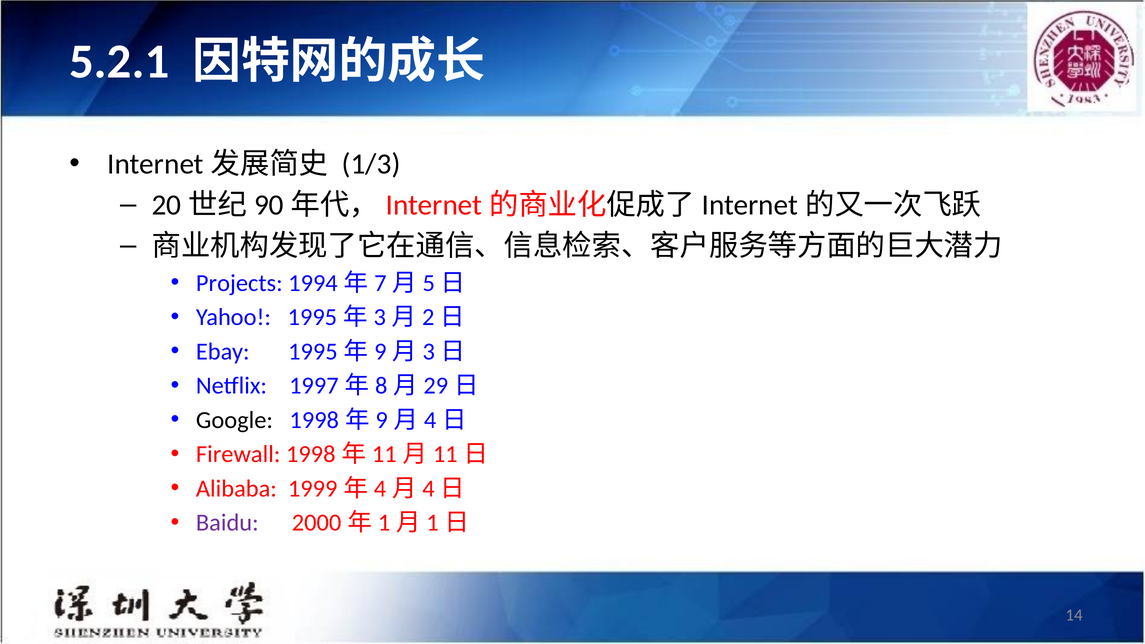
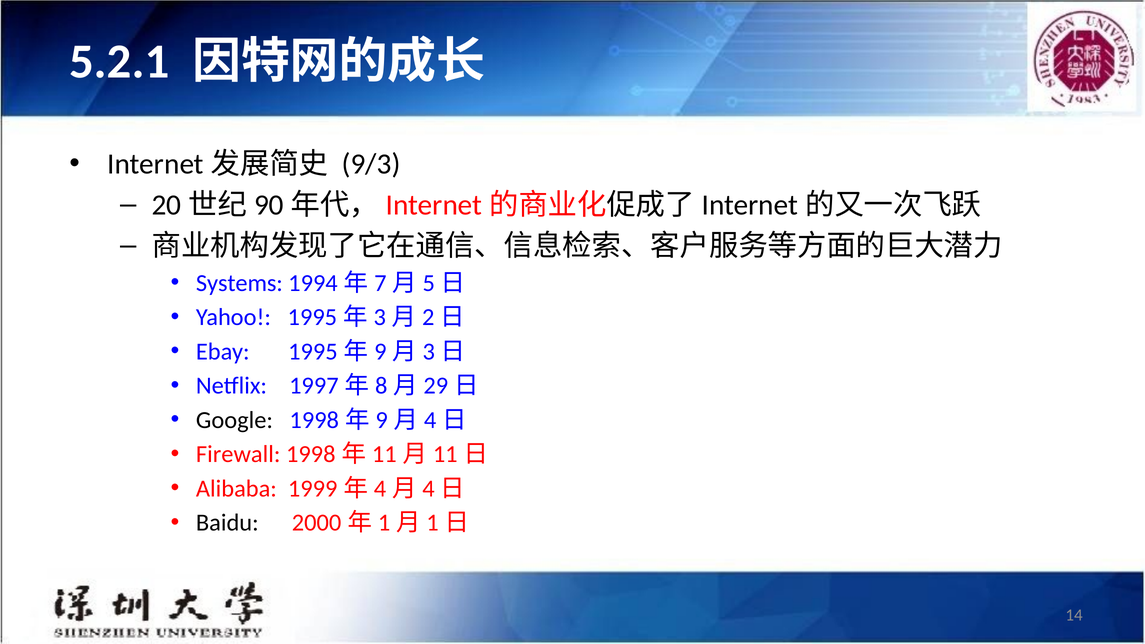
1/3: 1/3 -> 9/3 (371, 164)
Projects: Projects -> Systems (239, 283)
Baidu colour: purple -> black (227, 523)
